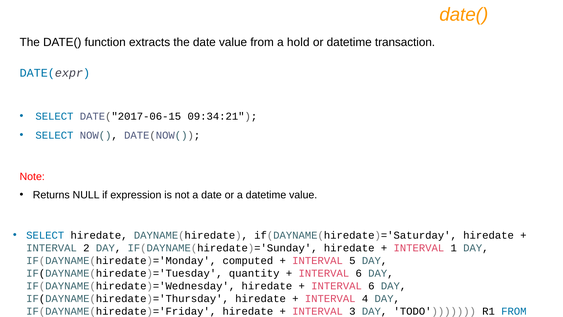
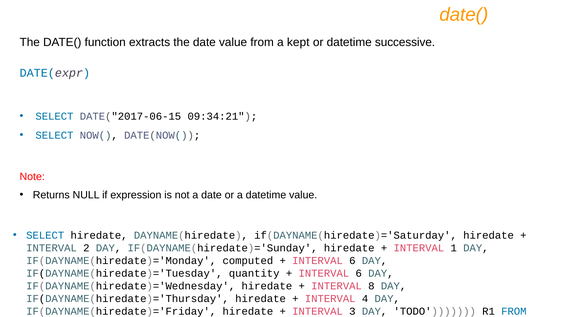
hold: hold -> kept (298, 42)
transaction: transaction -> successive (405, 42)
5: 5 -> 6 (352, 260)
6: 6 -> 8 (371, 286)
